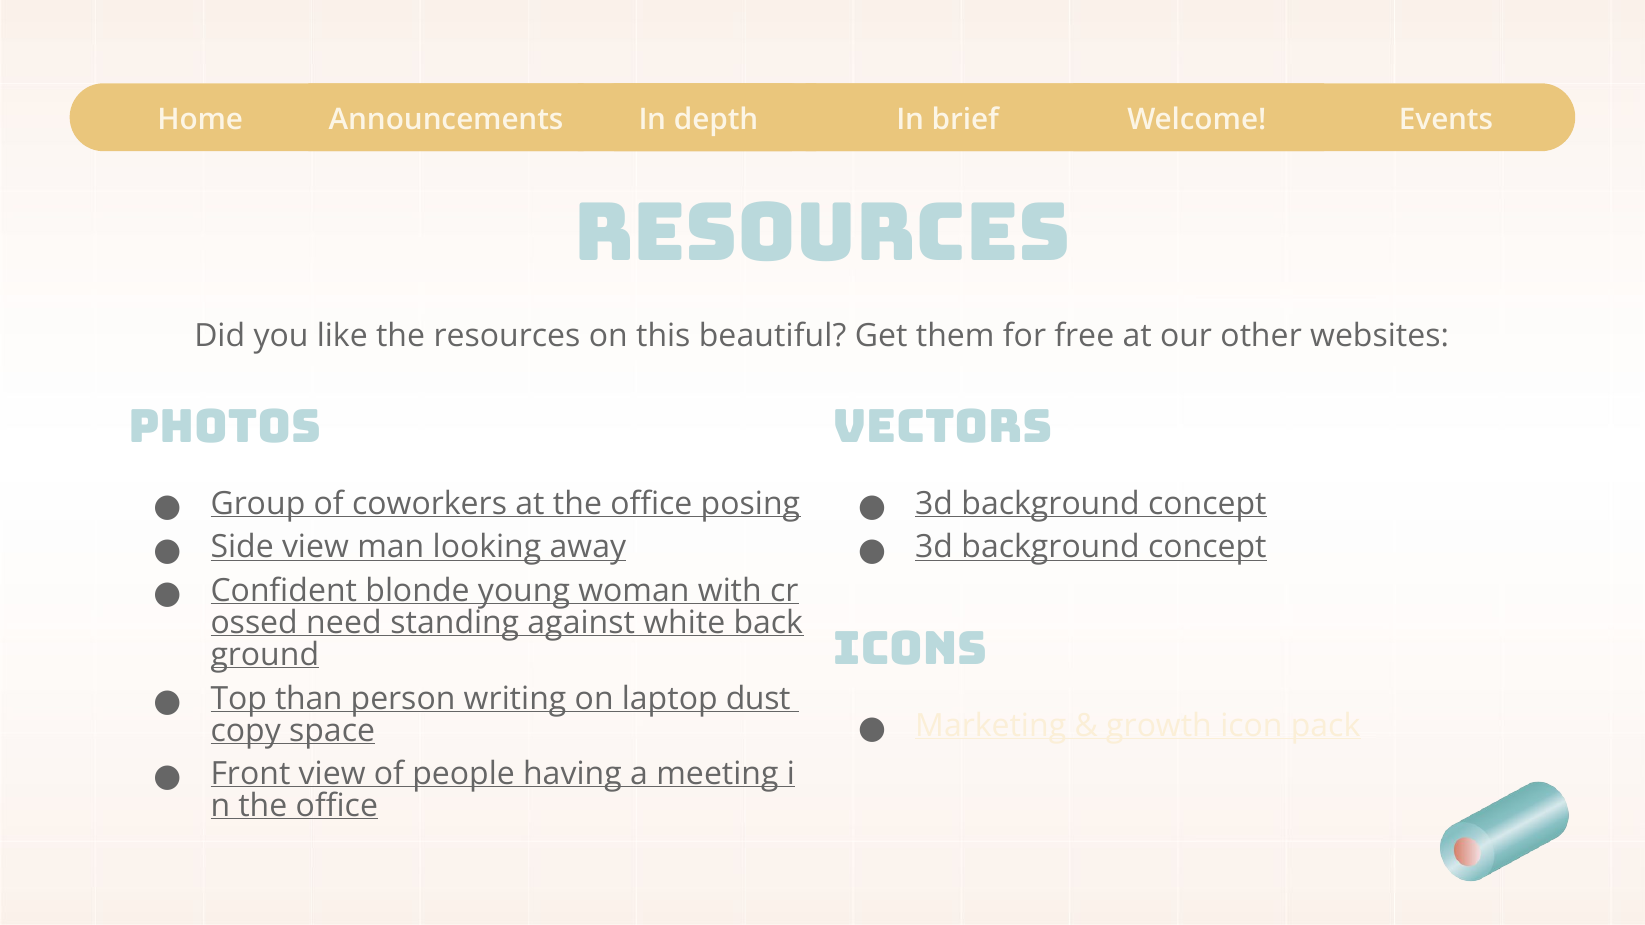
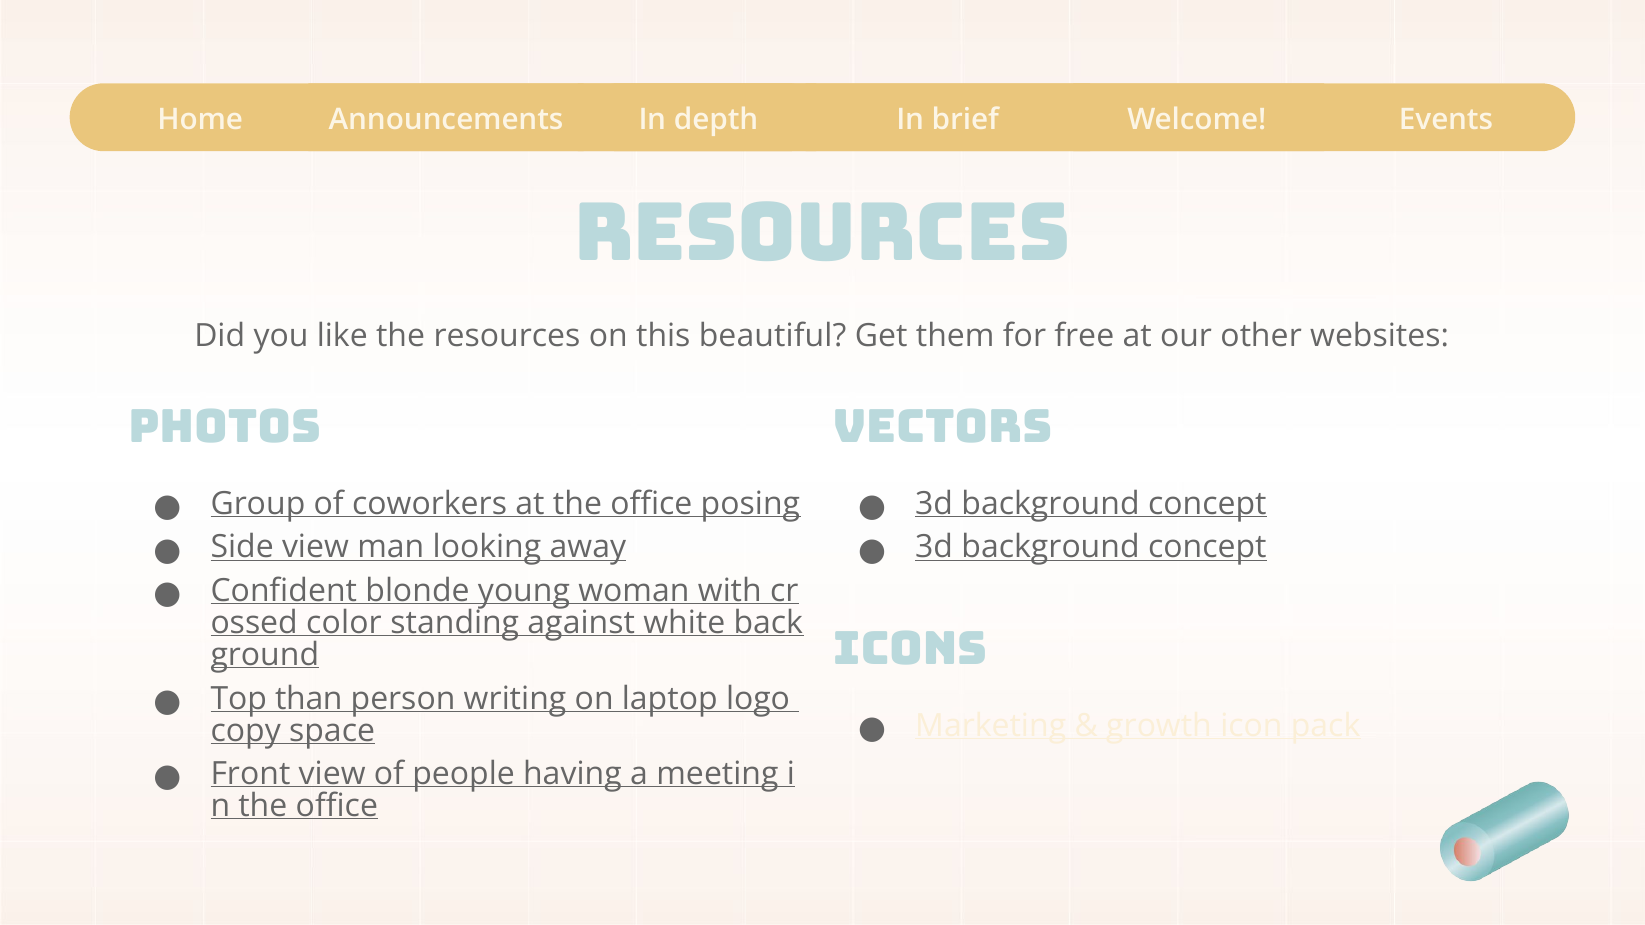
need: need -> color (344, 623)
dust: dust -> logo (758, 699)
